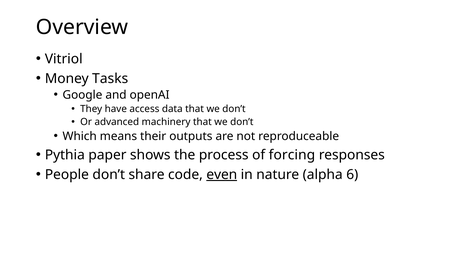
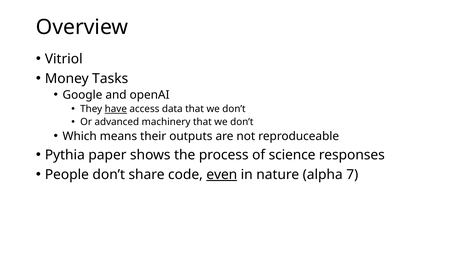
have underline: none -> present (116, 109)
forcing: forcing -> science (292, 155)
6: 6 -> 7 (352, 175)
